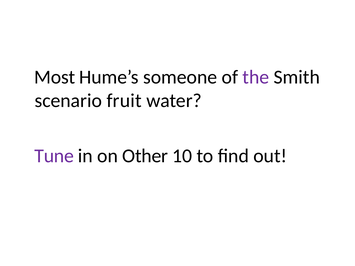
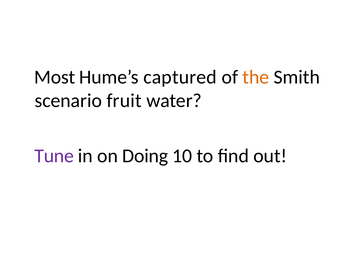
someone: someone -> captured (180, 77)
the colour: purple -> orange (256, 77)
Other: Other -> Doing (145, 156)
